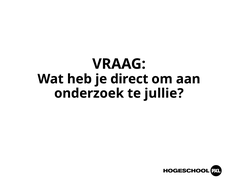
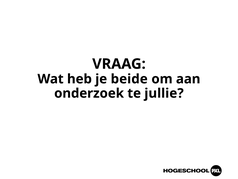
direct: direct -> beide (129, 79)
